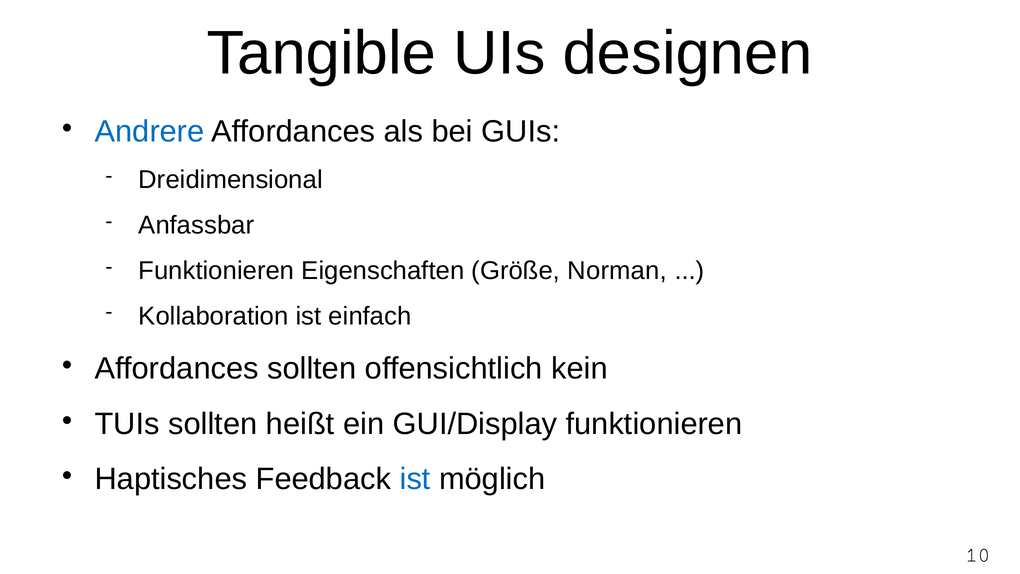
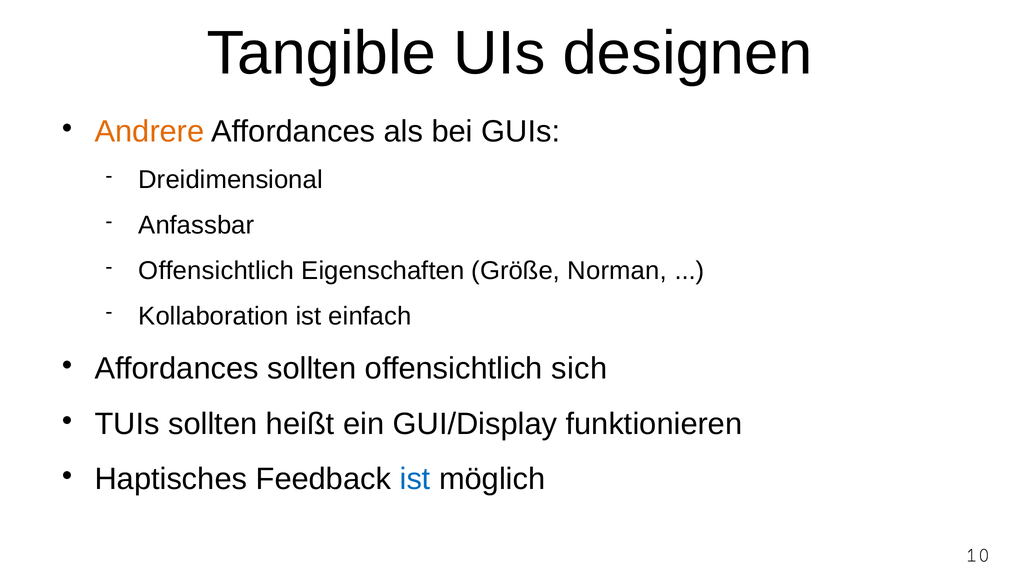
Andrere colour: blue -> orange (150, 132)
Funktionieren: Funktionieren -> Offensichtlich (216, 271)
kein: kein -> sich (579, 369)
